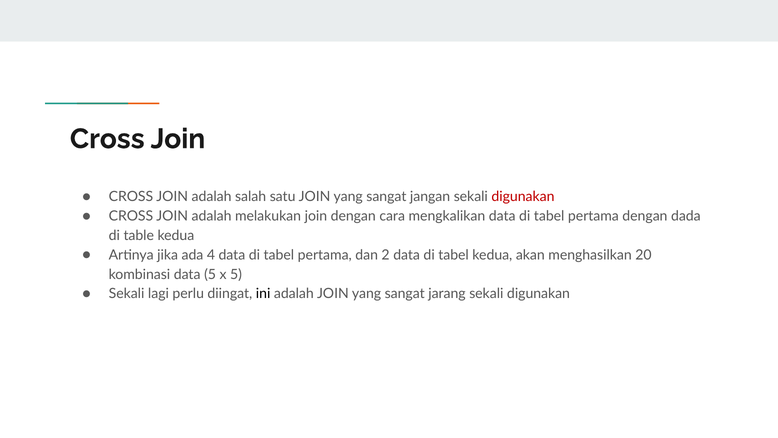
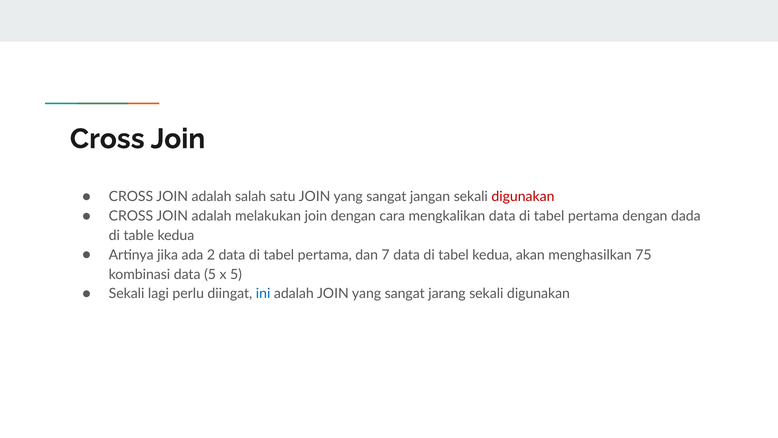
4: 4 -> 2 (211, 255)
2: 2 -> 7 (386, 255)
20: 20 -> 75 (643, 255)
ini colour: black -> blue (263, 294)
